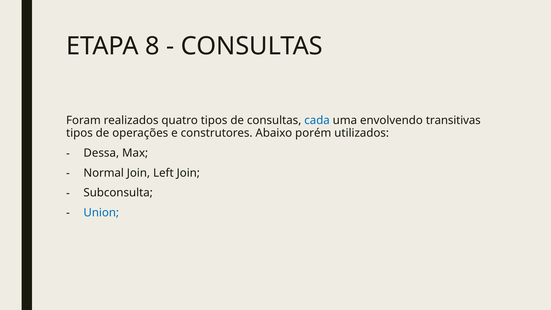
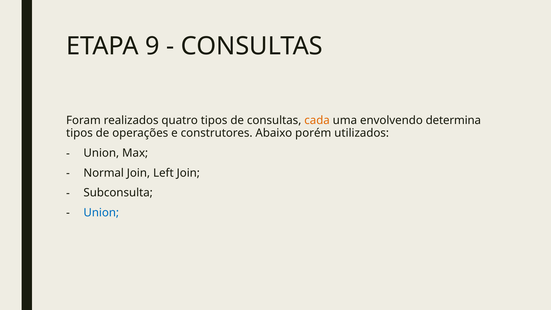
8: 8 -> 9 (152, 46)
cada colour: blue -> orange (317, 120)
transitivas: transitivas -> determina (453, 120)
Dessa: Dessa -> Union (101, 153)
